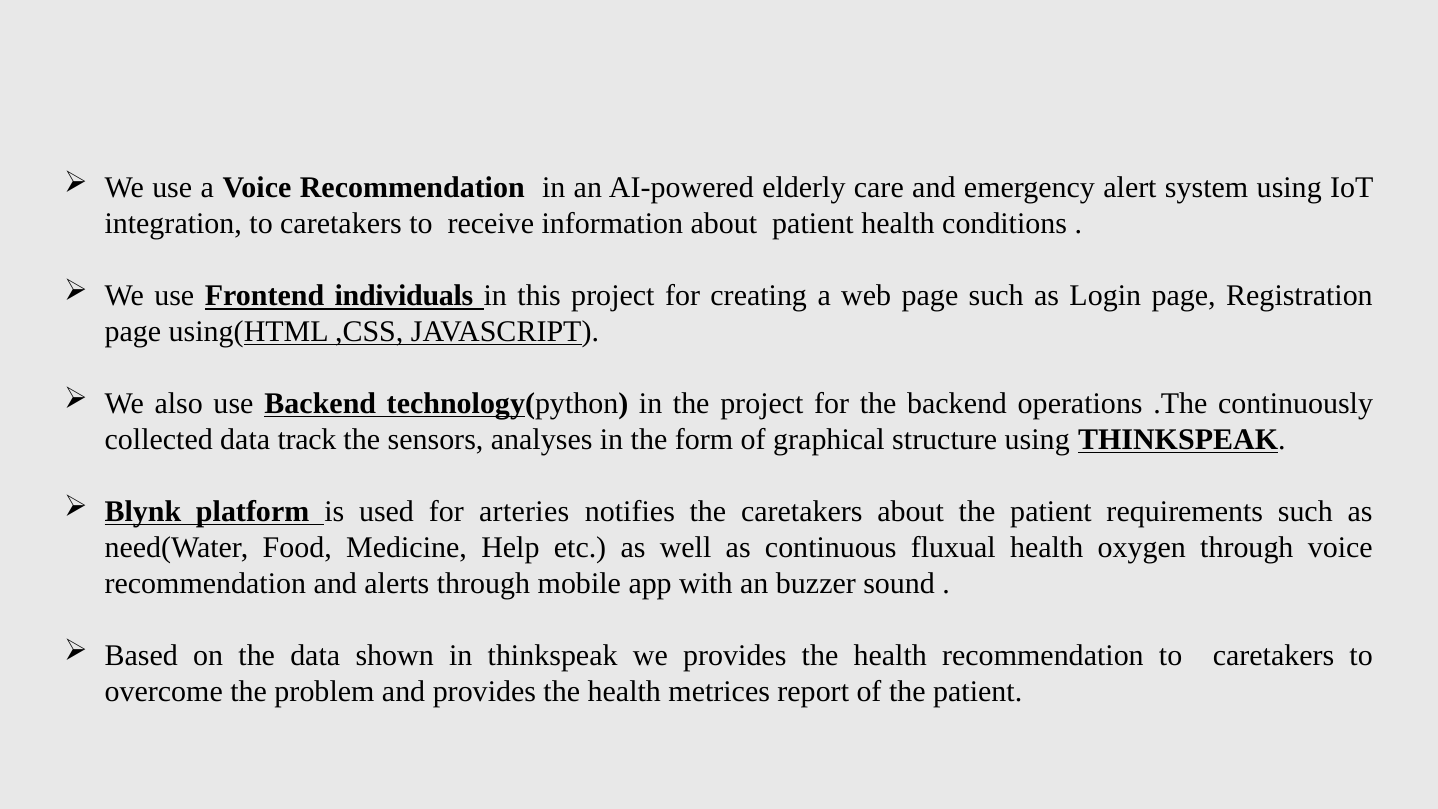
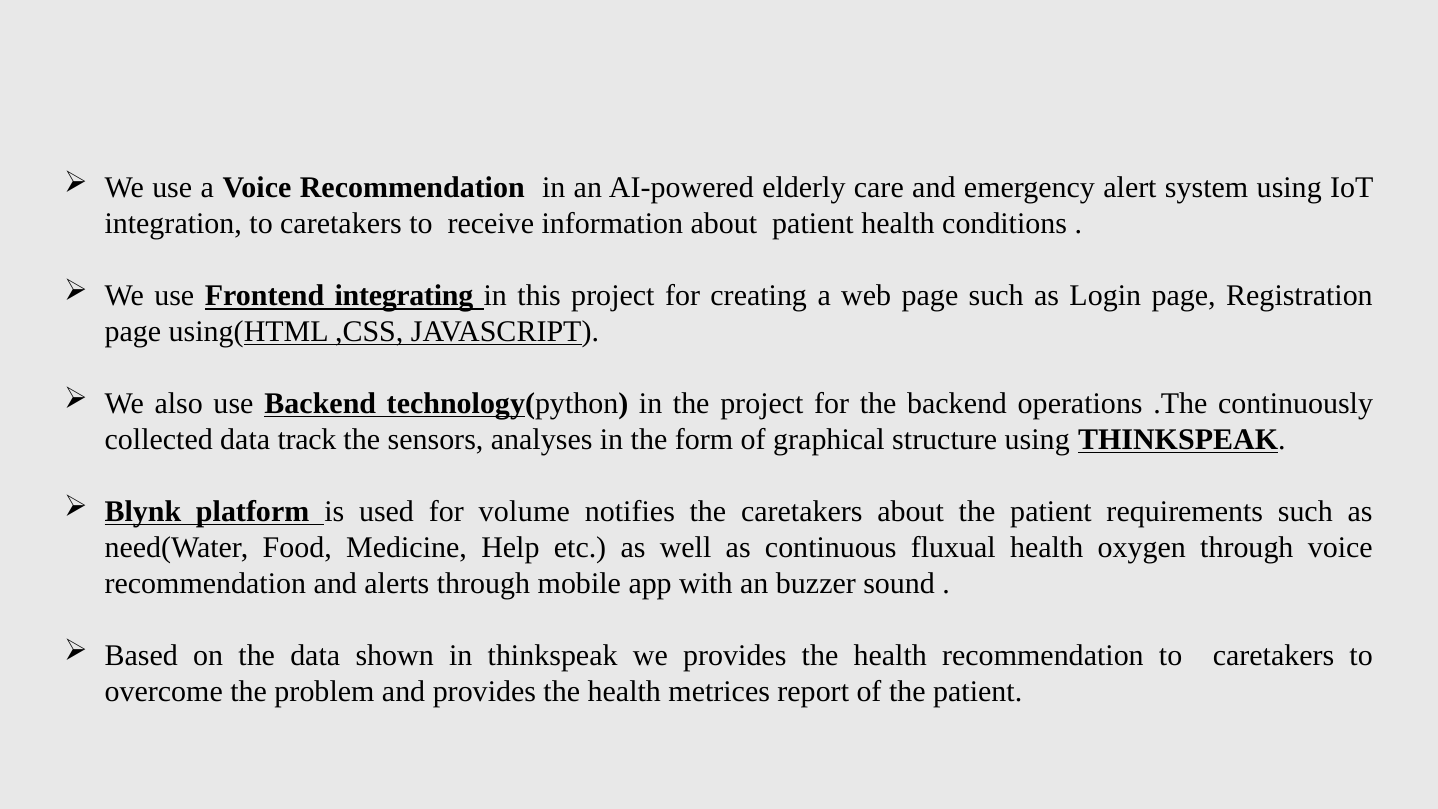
individuals: individuals -> integrating (404, 295)
arteries: arteries -> volume (524, 511)
